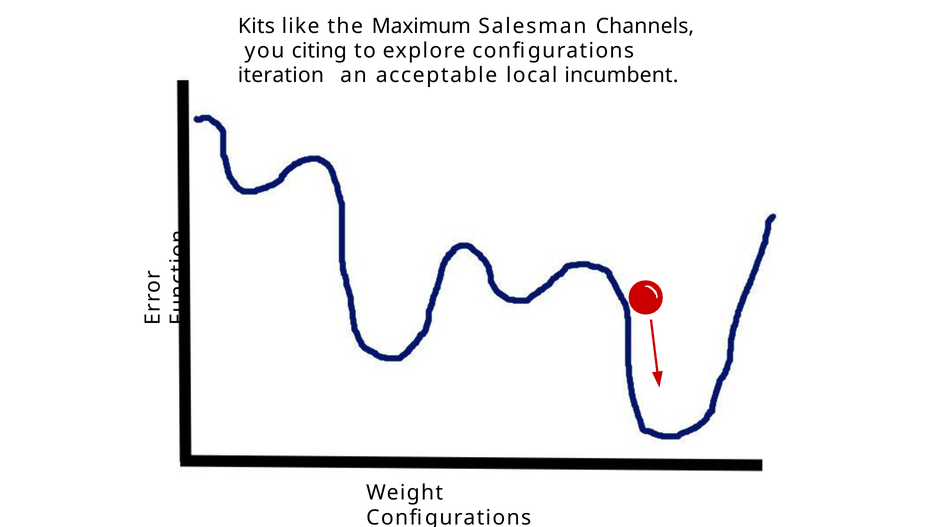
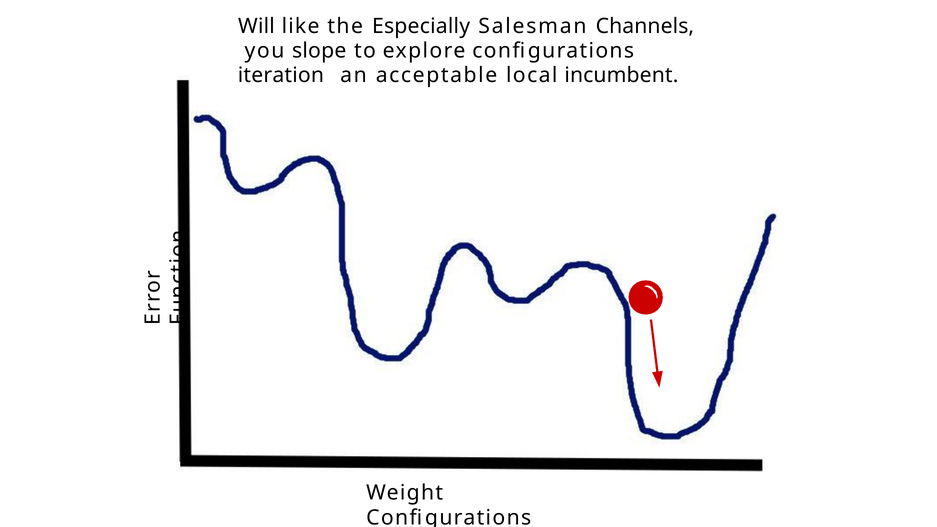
Kits: Kits -> Will (256, 26)
Maximum: Maximum -> Especially (421, 26)
citing: citing -> slope (319, 51)
